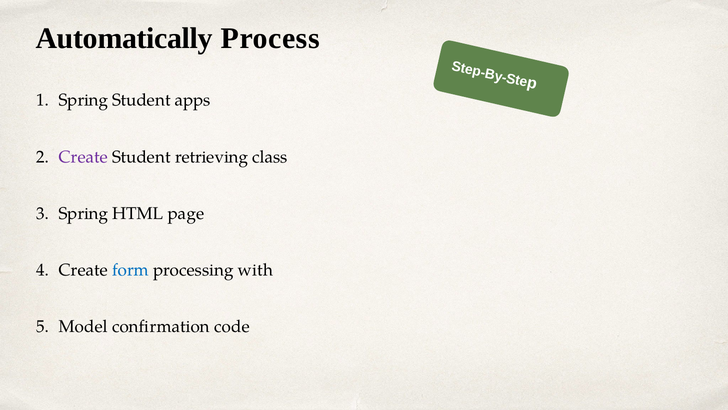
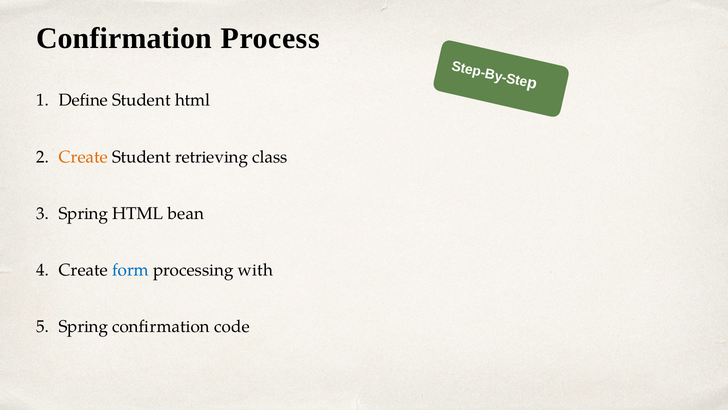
Automatically: Automatically -> Confirmation (124, 38)
Spring: Spring -> Define (83, 100)
Student apps: apps -> html (193, 100)
Create colour: purple -> orange (83, 157)
page: page -> bean (186, 213)
Model: Model -> Spring (83, 326)
